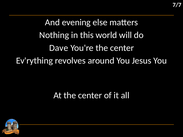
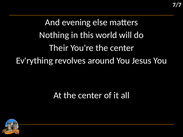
Dave: Dave -> Their (59, 48)
